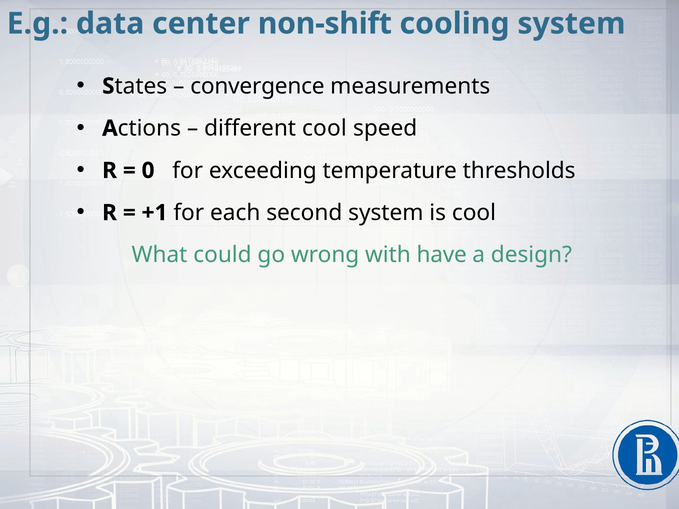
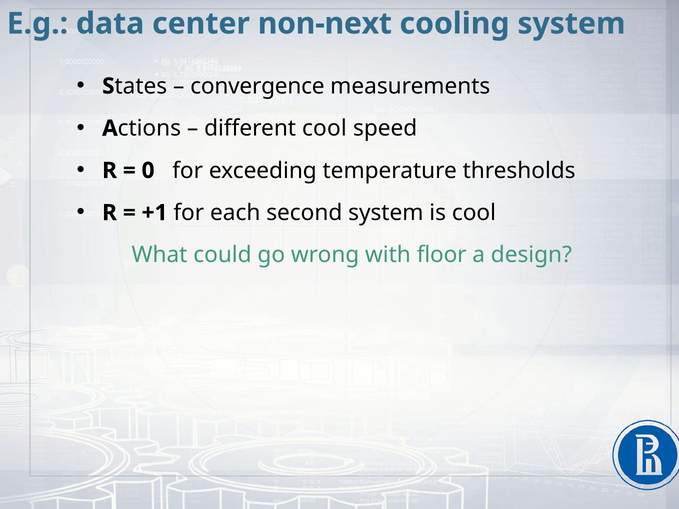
non-shift: non-shift -> non-next (325, 24)
have: have -> floor (442, 255)
